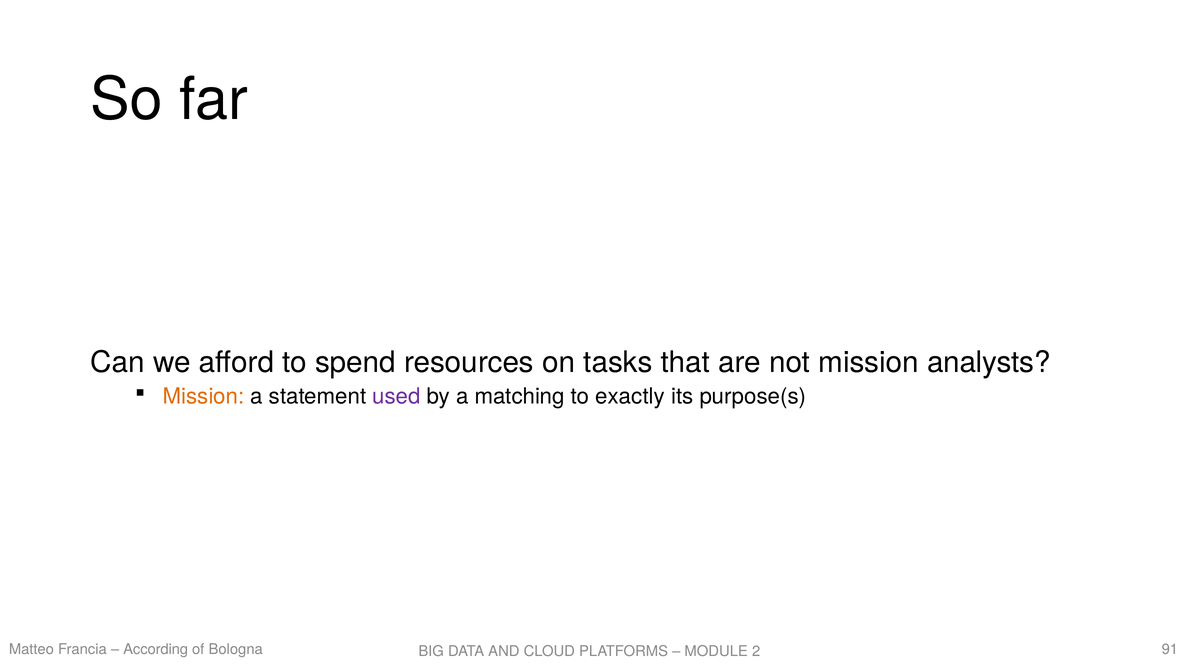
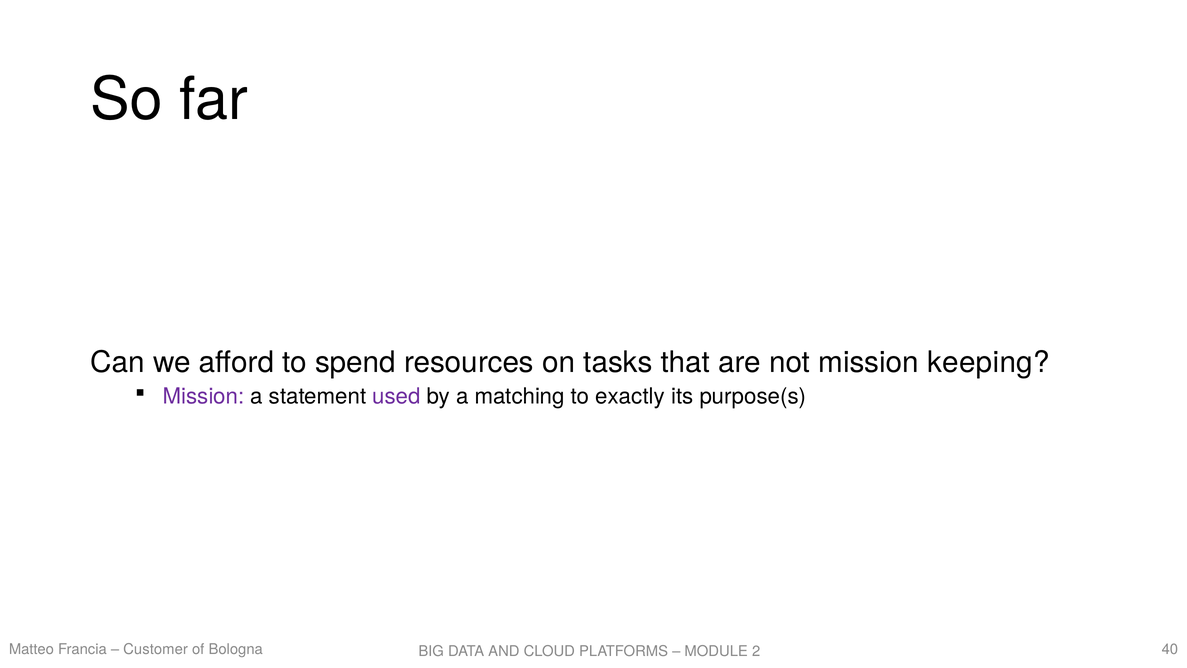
analysts: analysts -> keeping (989, 362)
Mission colour: orange -> purple (204, 396)
According: According -> Customer (156, 649)
91: 91 -> 40 (1170, 649)
